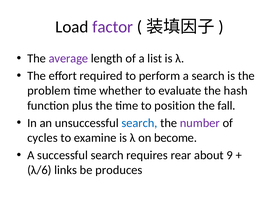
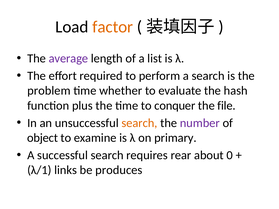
factor colour: purple -> orange (113, 27)
position: position -> conquer (175, 106)
fall: fall -> file (227, 106)
search colour: blue -> orange (139, 123)
cycles: cycles -> object (43, 138)
become: become -> primary (175, 138)
9: 9 -> 0 (230, 155)
λ/6: λ/6 -> λ/1 (39, 170)
